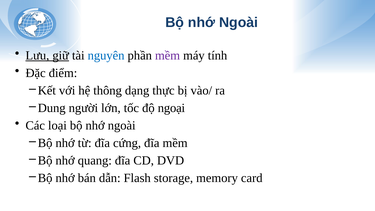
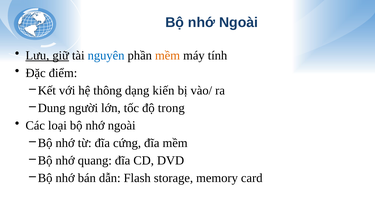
mềm colour: purple -> orange (168, 55)
thực: thực -> kiến (163, 90)
ngoại: ngoại -> trong (171, 108)
